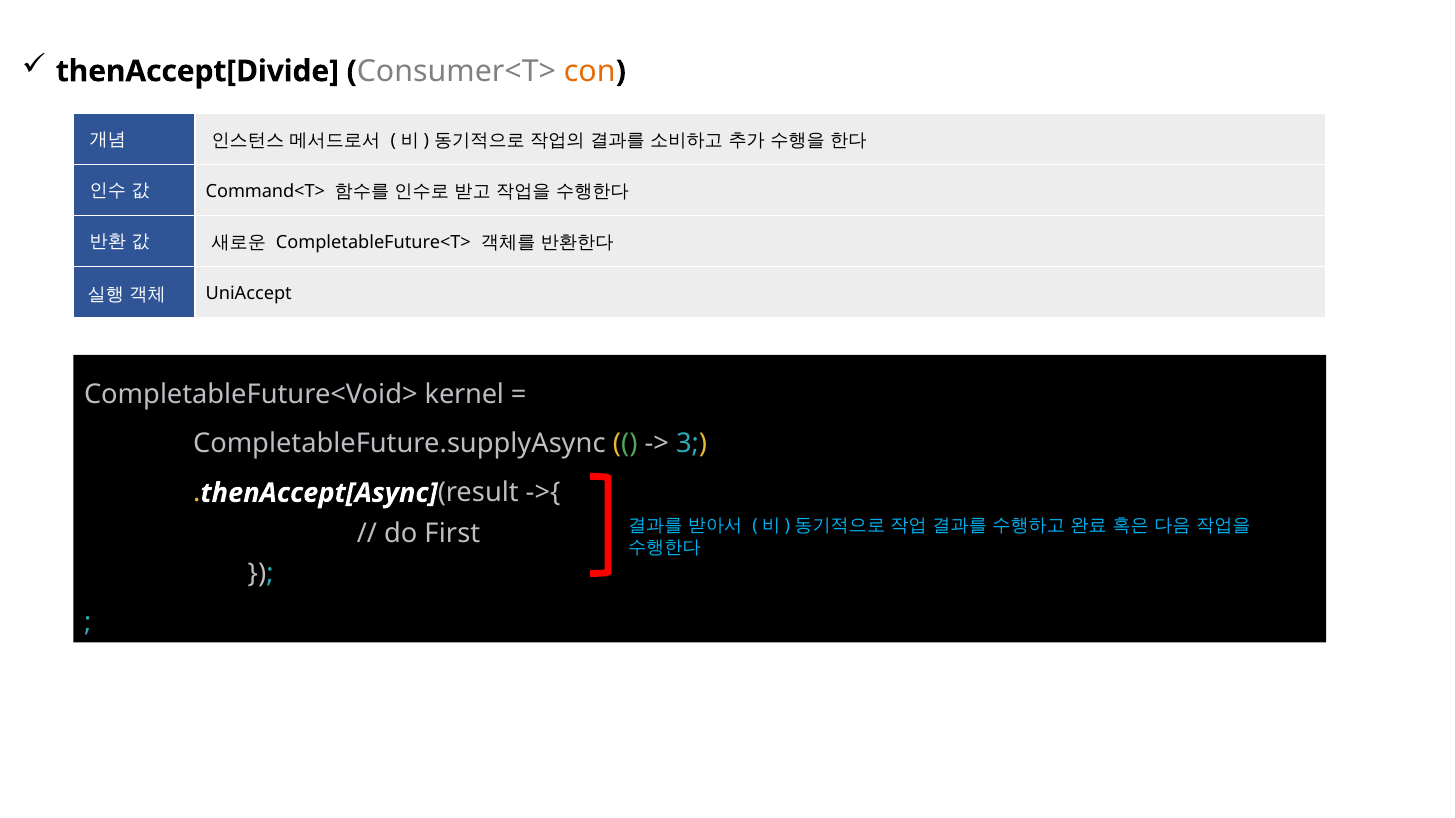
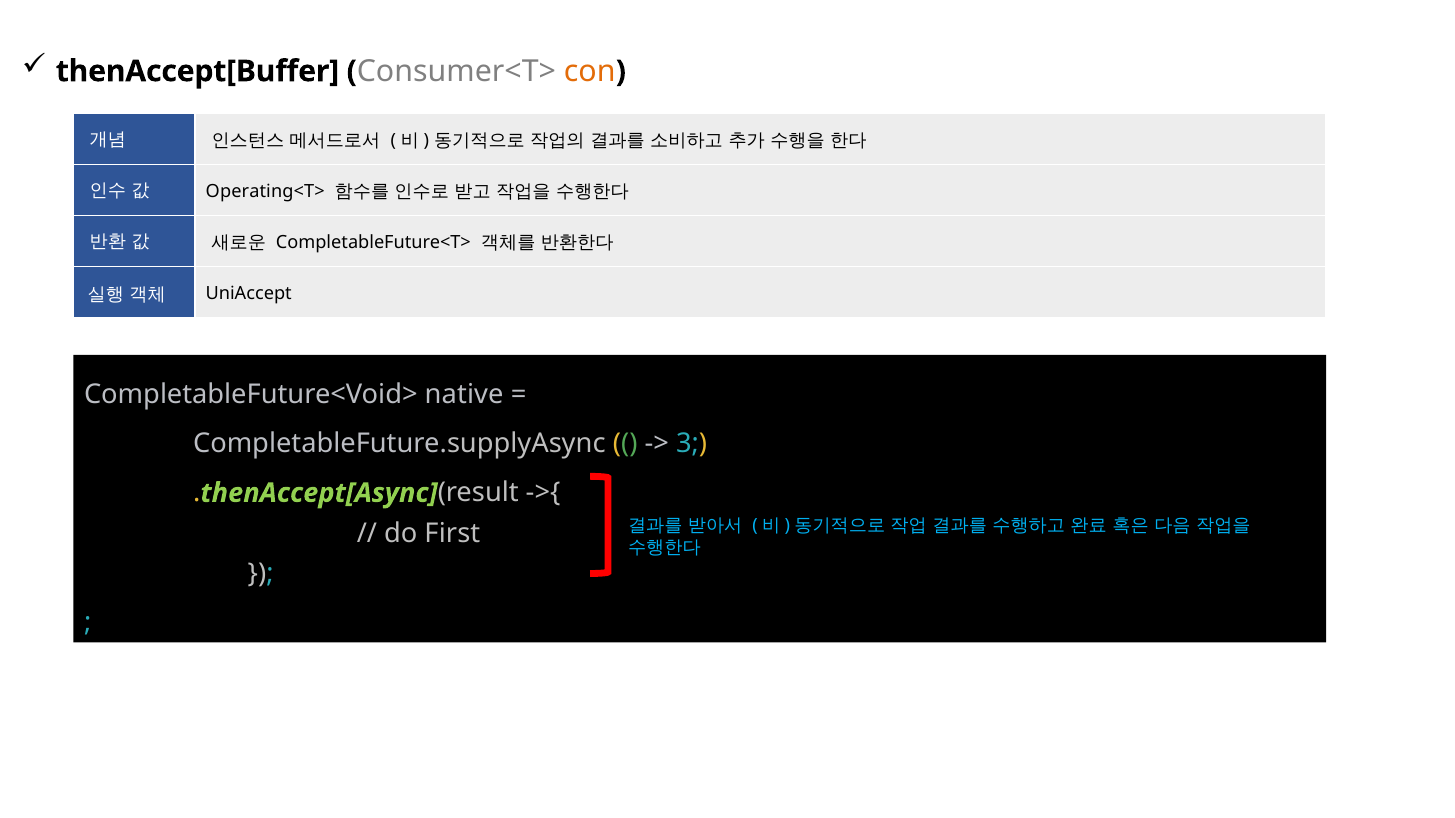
thenAccept[Divide: thenAccept[Divide -> thenAccept[Buffer (197, 71)
Command<T>: Command<T> -> Operating<T> (265, 192)
kernel: kernel -> native (464, 395)
thenAccept[Async colour: white -> light green (319, 493)
